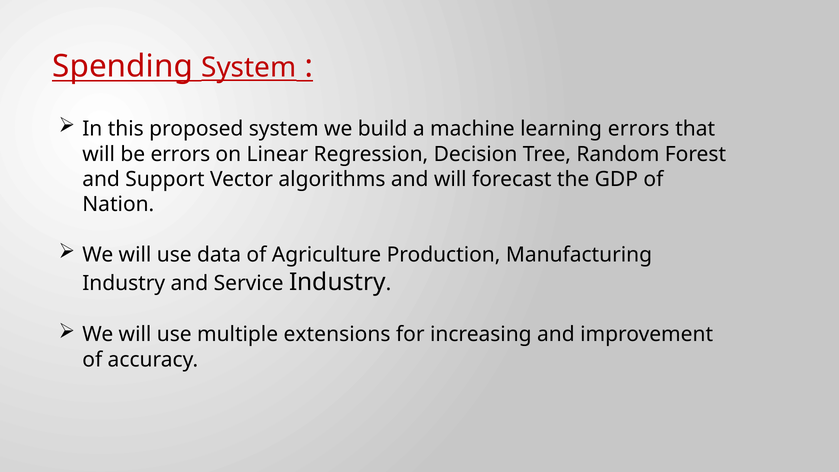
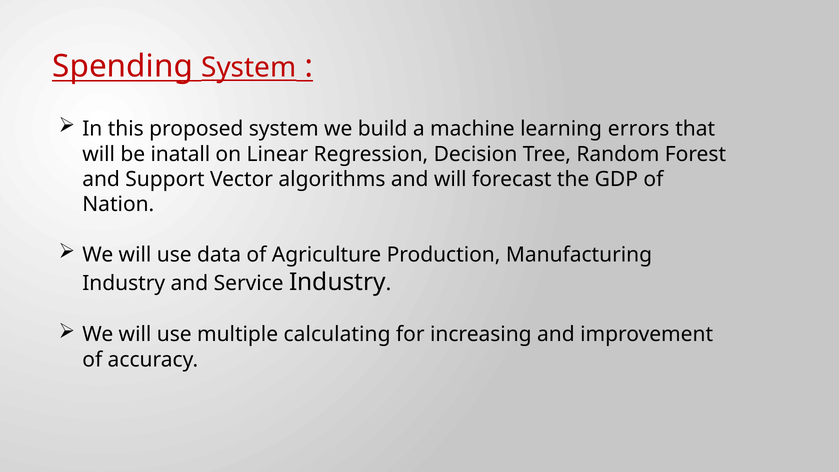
be errors: errors -> inatall (180, 154)
extensions: extensions -> calculating (337, 335)
